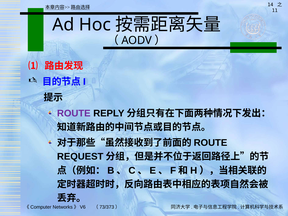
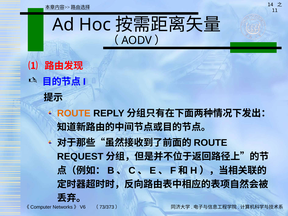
ROUTE colour: purple -> orange (74, 113)
